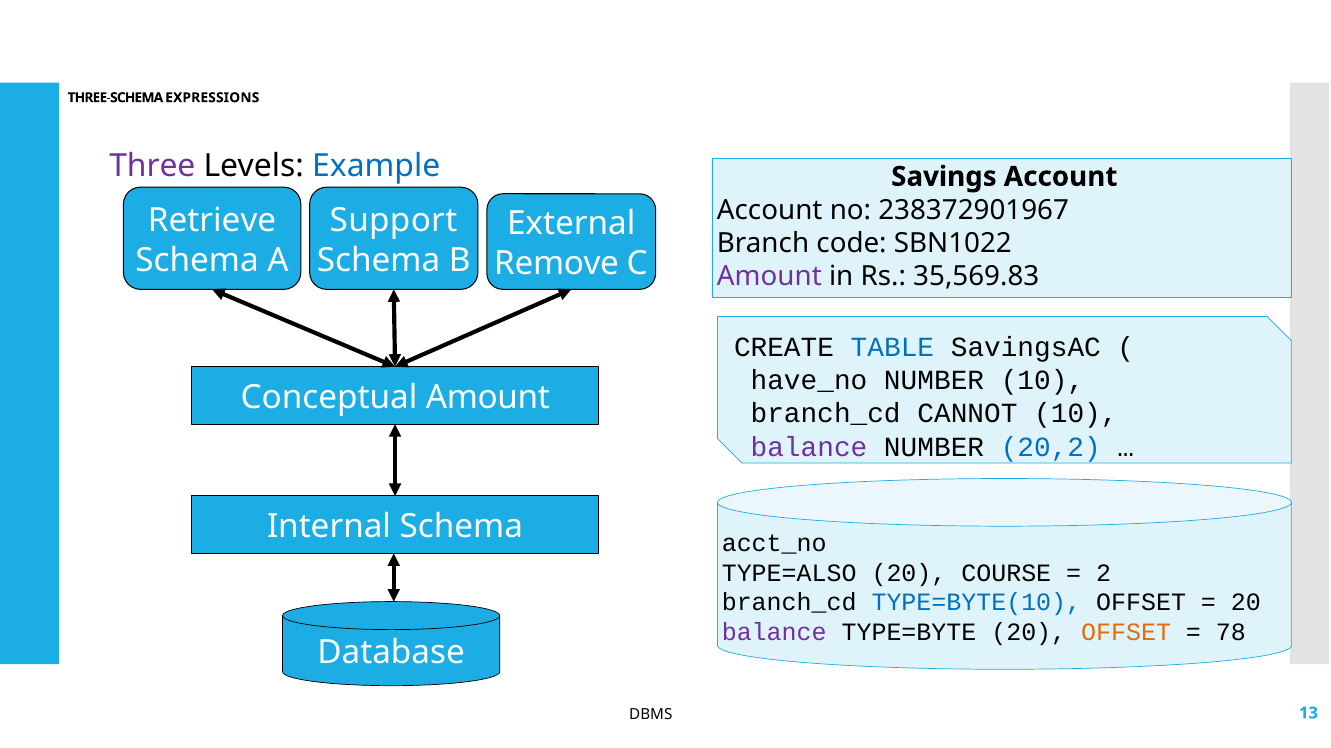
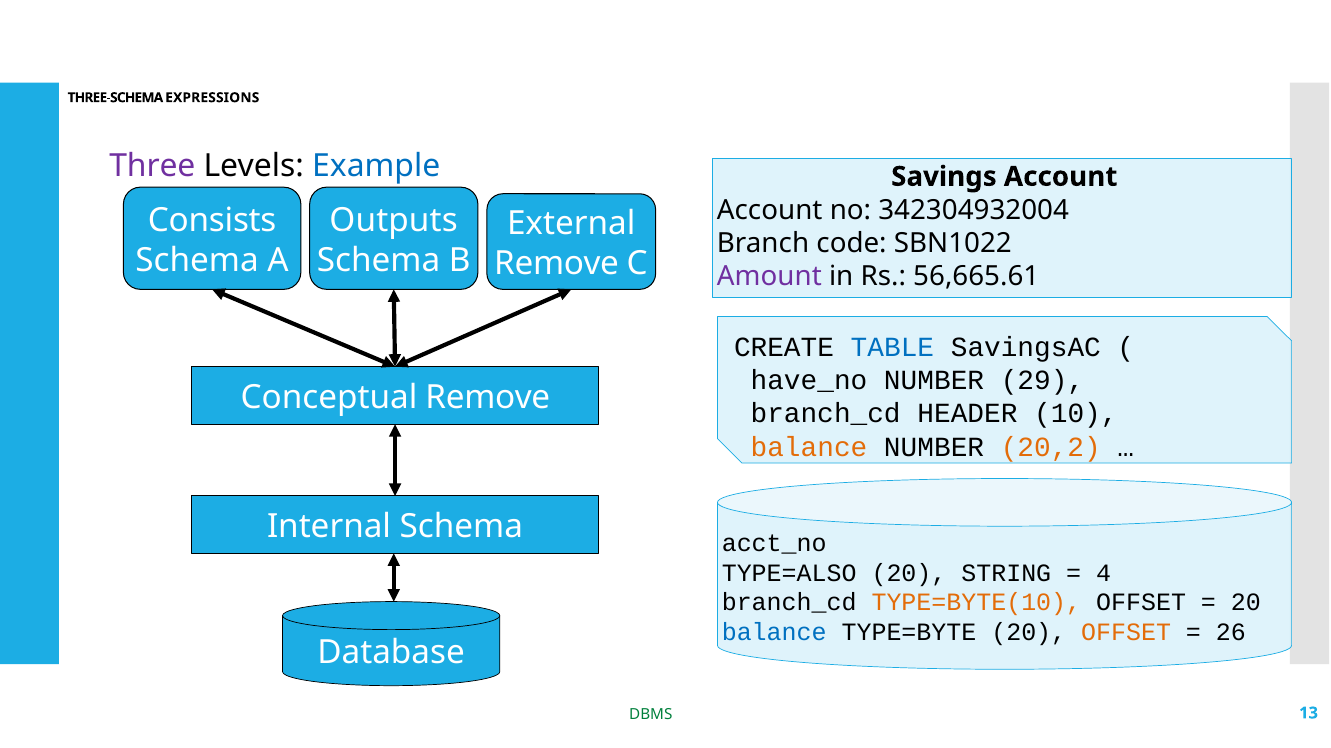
238372901967: 238372901967 -> 342304932004 (974, 210)
Retrieve: Retrieve -> Consists (212, 221)
Support: Support -> Outputs (394, 221)
35,569.83: 35,569.83 -> 56,665.61 (976, 277)
NUMBER 10: 10 -> 29 (1042, 381)
Conceptual Amount: Amount -> Remove (488, 398)
CANNOT: CANNOT -> HEADER (967, 414)
balance colour: purple -> orange (809, 447)
20,2 colour: blue -> orange (1051, 447)
COURSE: COURSE -> STRING (1006, 573)
2: 2 -> 4 (1104, 573)
TYPE=BYTE(10 colour: blue -> orange (976, 603)
balance colour: purple -> blue (774, 633)
78: 78 -> 26 (1231, 633)
DBMS colour: black -> green (651, 715)
